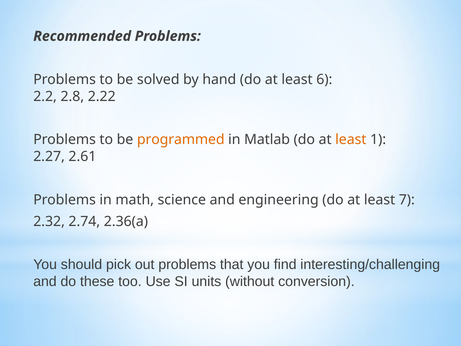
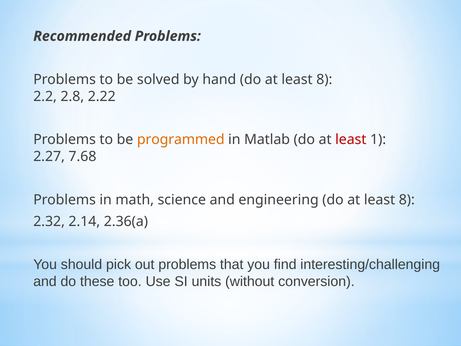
6: 6 -> 8 (324, 79)
least colour: orange -> red (351, 140)
2.61: 2.61 -> 7.68 (82, 156)
7: 7 -> 8 (407, 200)
2.74: 2.74 -> 2.14 (84, 221)
